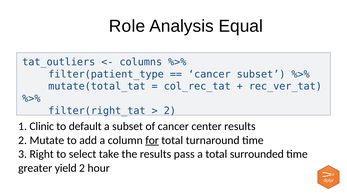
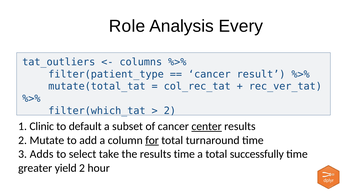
Equal: Equal -> Every (241, 26)
cancer subset: subset -> result (261, 74)
filter(right_tat: filter(right_tat -> filter(which_tat (97, 111)
center underline: none -> present (207, 126)
Right: Right -> Adds (42, 154)
results pass: pass -> time (184, 154)
surrounded: surrounded -> successfully (257, 154)
